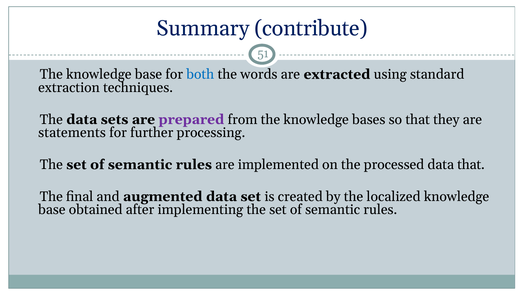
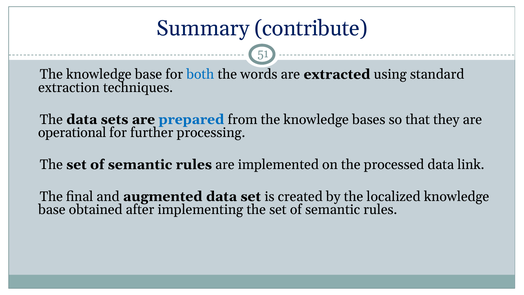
prepared colour: purple -> blue (191, 119)
statements: statements -> operational (72, 133)
data that: that -> link (471, 164)
